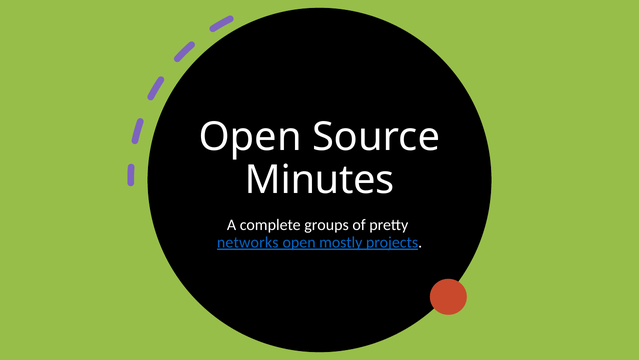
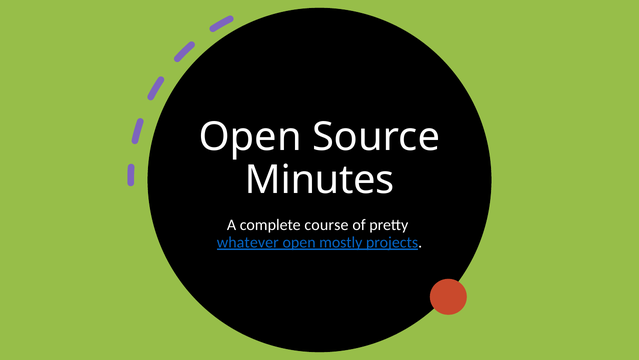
groups: groups -> course (326, 225)
networks: networks -> whatever (248, 242)
